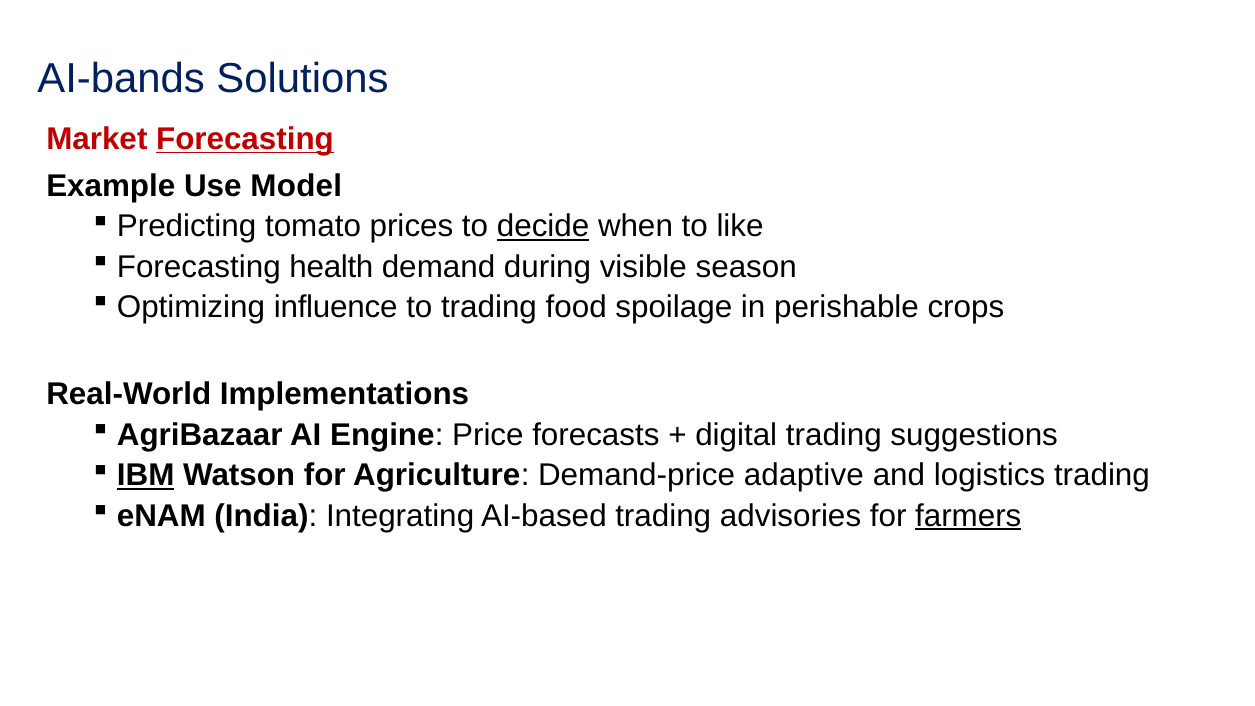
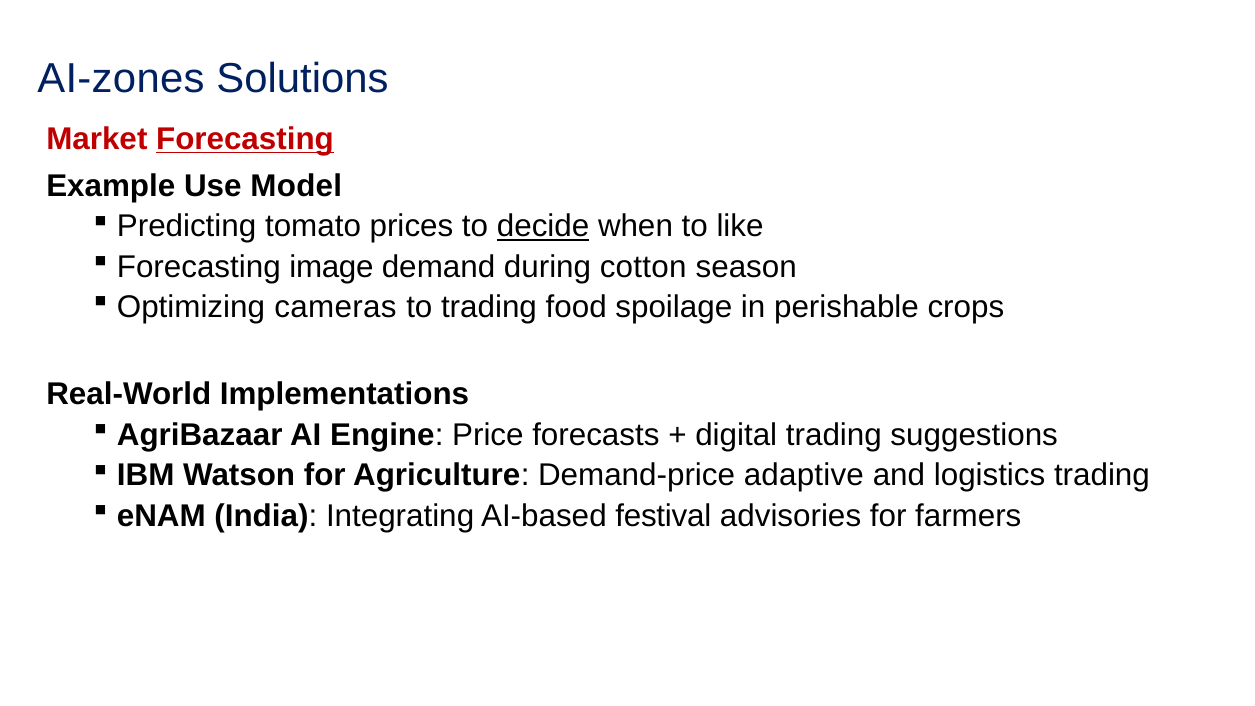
AI-bands: AI-bands -> AI-zones (121, 79)
health: health -> image (331, 267)
visible: visible -> cotton (643, 267)
influence: influence -> cameras (335, 307)
IBM underline: present -> none (146, 475)
AI-based trading: trading -> festival (663, 516)
farmers underline: present -> none (968, 516)
